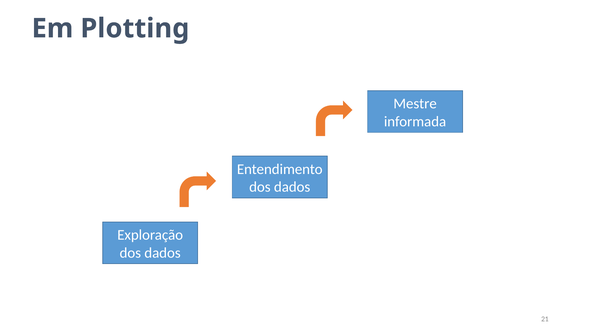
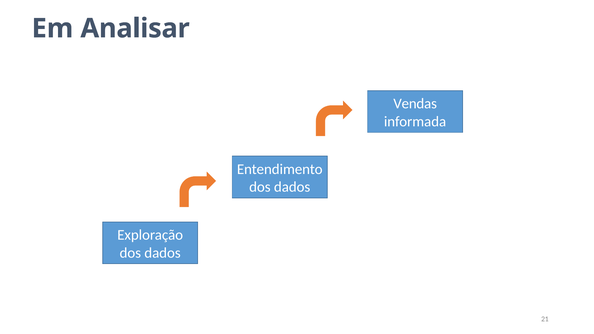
Plotting: Plotting -> Analisar (135, 28)
Mestre: Mestre -> Vendas (415, 104)
